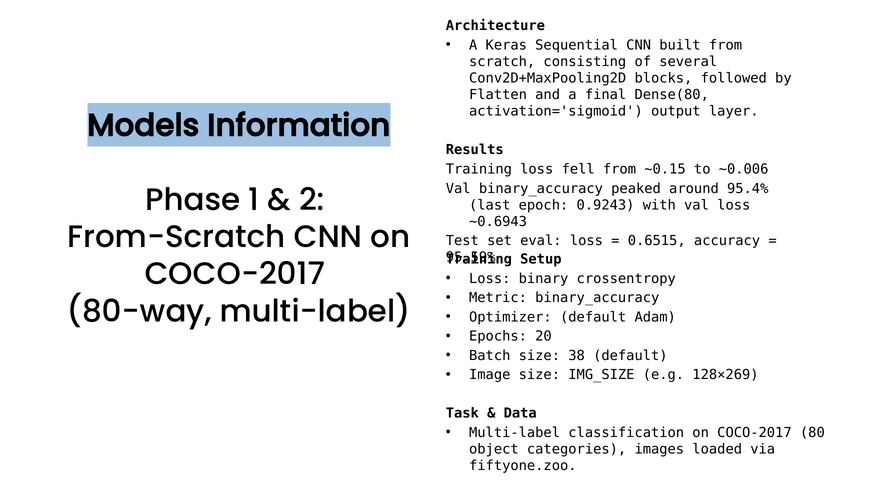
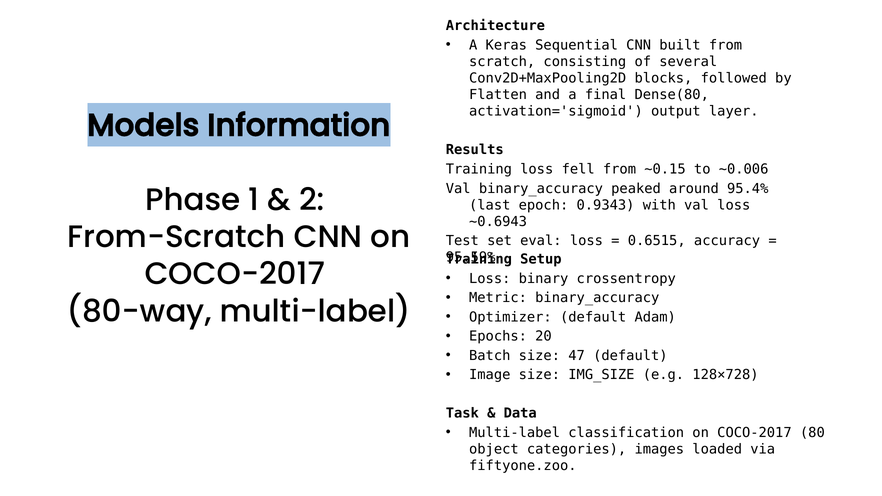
0.9243: 0.9243 -> 0.9343 (606, 205)
38: 38 -> 47 (577, 356)
128×269: 128×269 -> 128×728 (725, 375)
